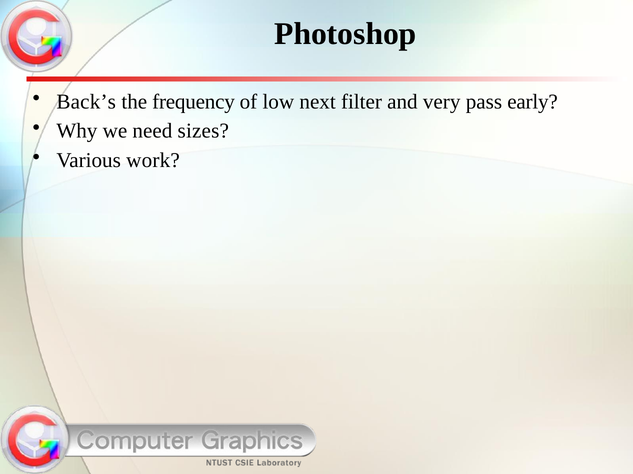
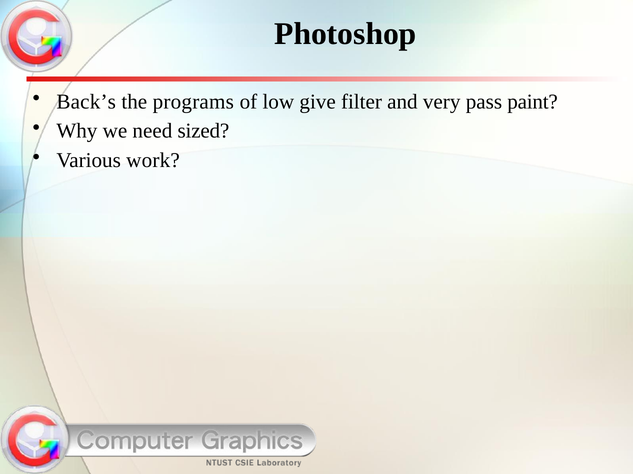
frequency: frequency -> programs (193, 102)
next: next -> give (318, 102)
early: early -> paint (533, 102)
sizes: sizes -> sized (203, 131)
